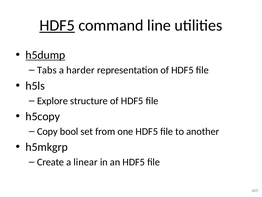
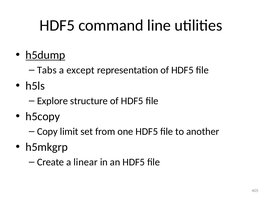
HDF5 underline: present -> none (57, 25)
harder: harder -> except (80, 70)
bool: bool -> limit (69, 131)
